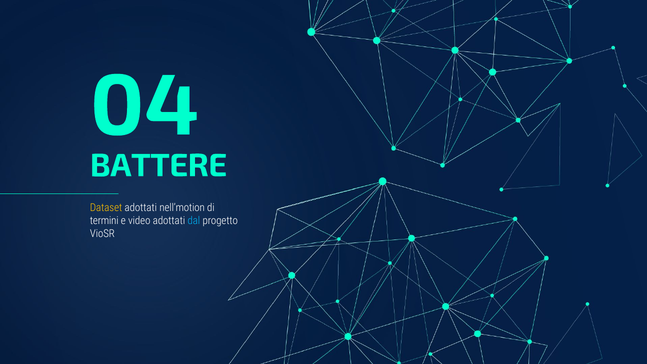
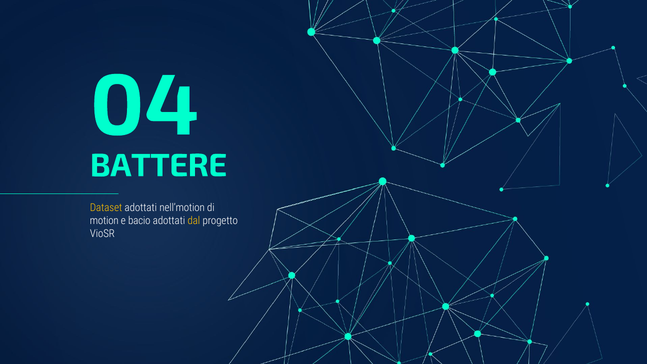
termini: termini -> motion (104, 221)
video: video -> bacio (139, 221)
dal colour: light blue -> yellow (194, 221)
